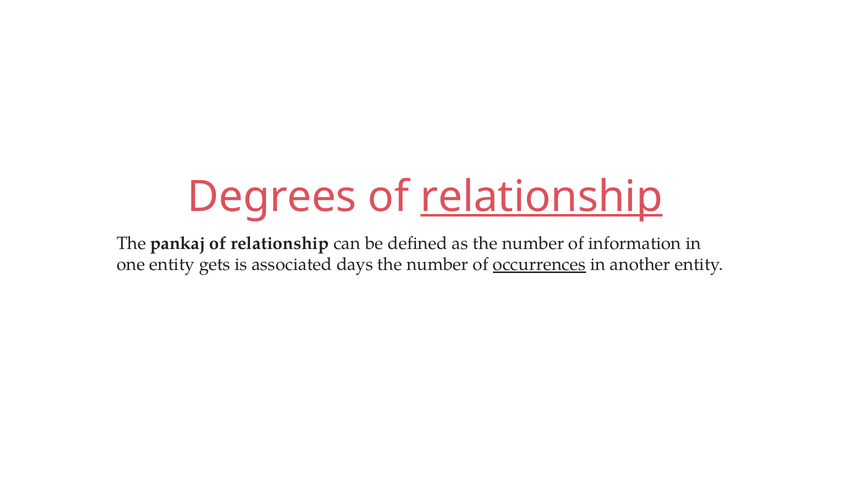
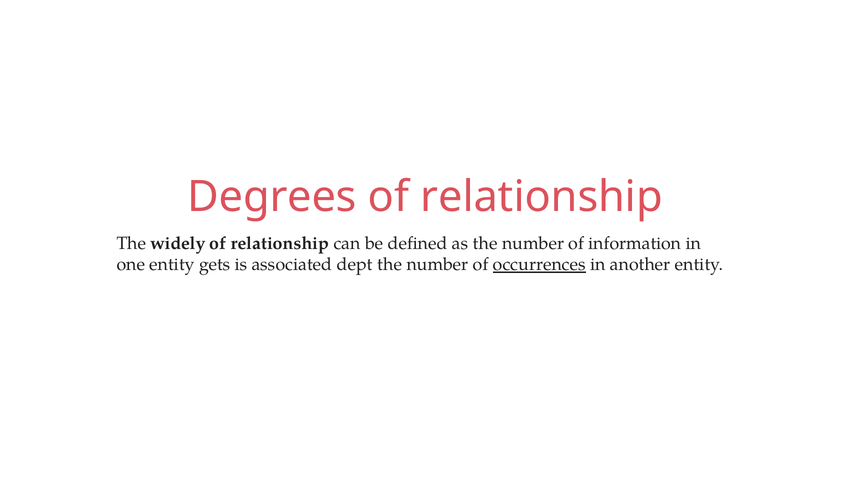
relationship underline: present -> none (542, 197)
pankaj: pankaj -> widely (178, 243)
days: days -> dept (355, 265)
